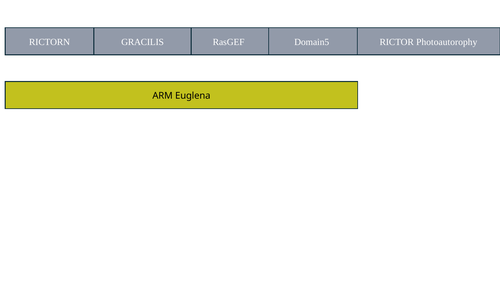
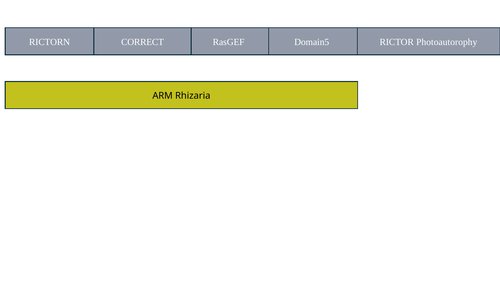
GRACILIS: GRACILIS -> CORRECT (143, 42)
Euglena: Euglena -> Rhizaria (193, 96)
